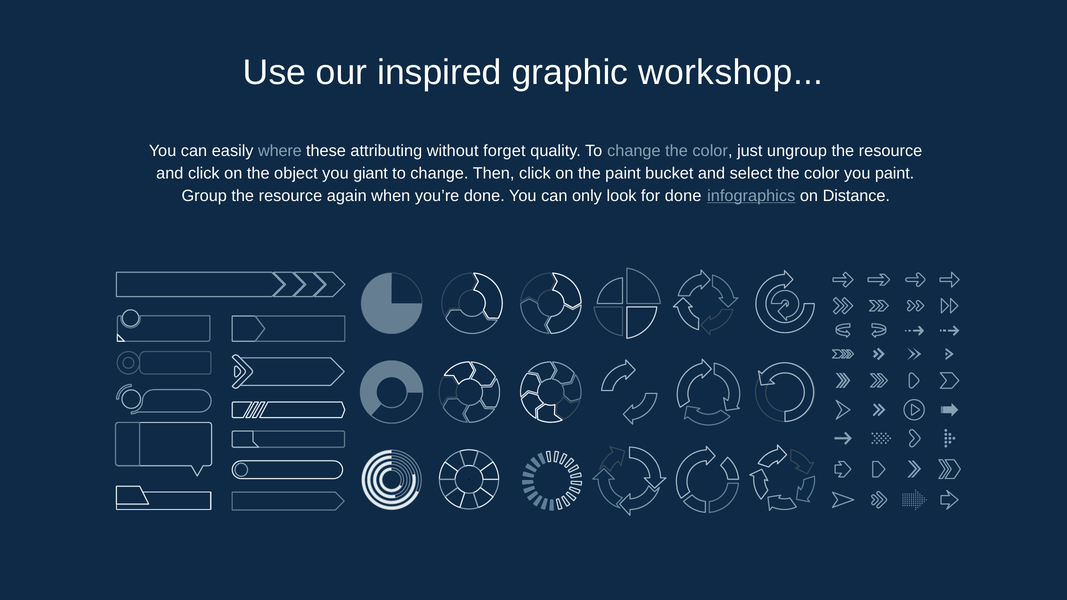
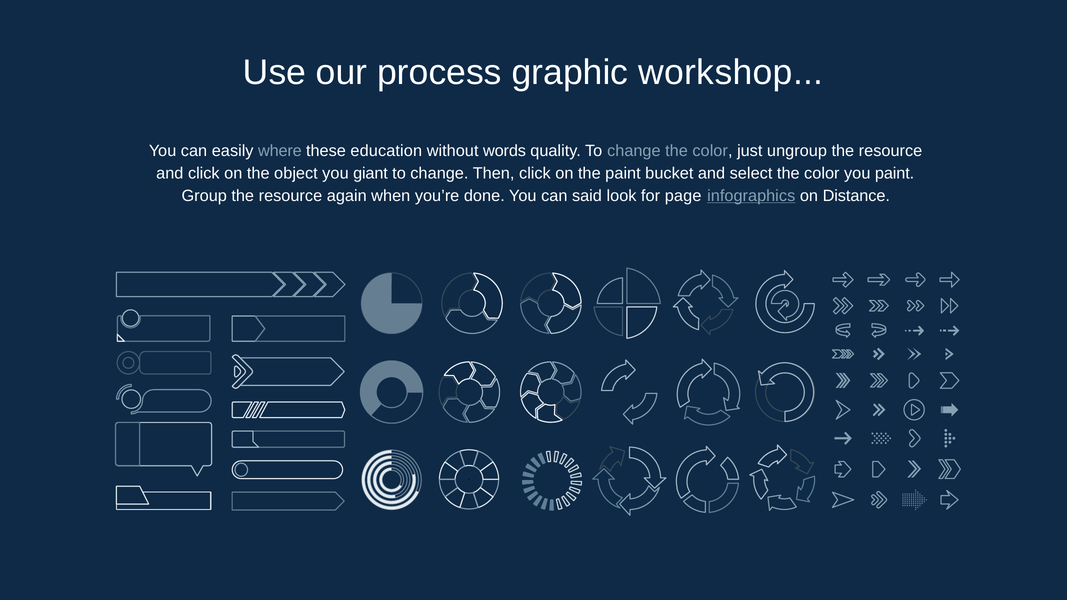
inspired: inspired -> process (439, 72)
attributing: attributing -> education (386, 151)
forget: forget -> words (505, 151)
only: only -> said (587, 196)
for done: done -> page (683, 196)
